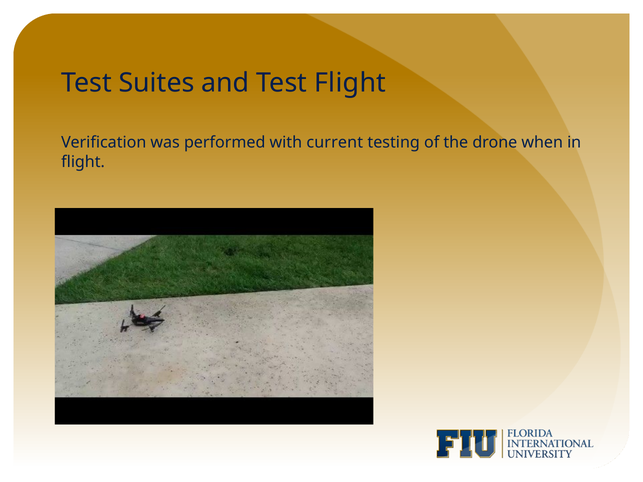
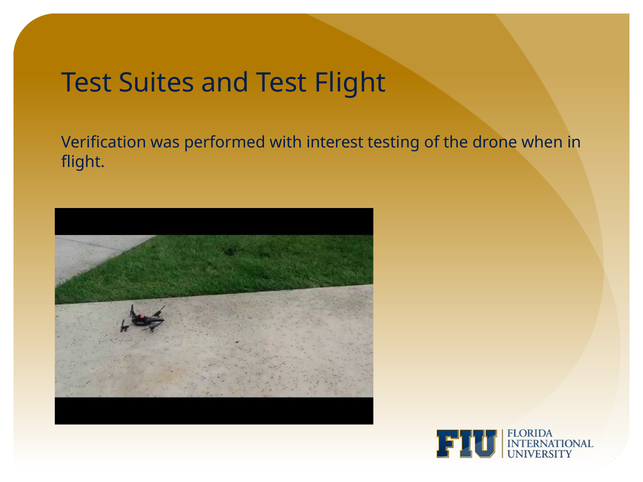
current: current -> interest (335, 143)
